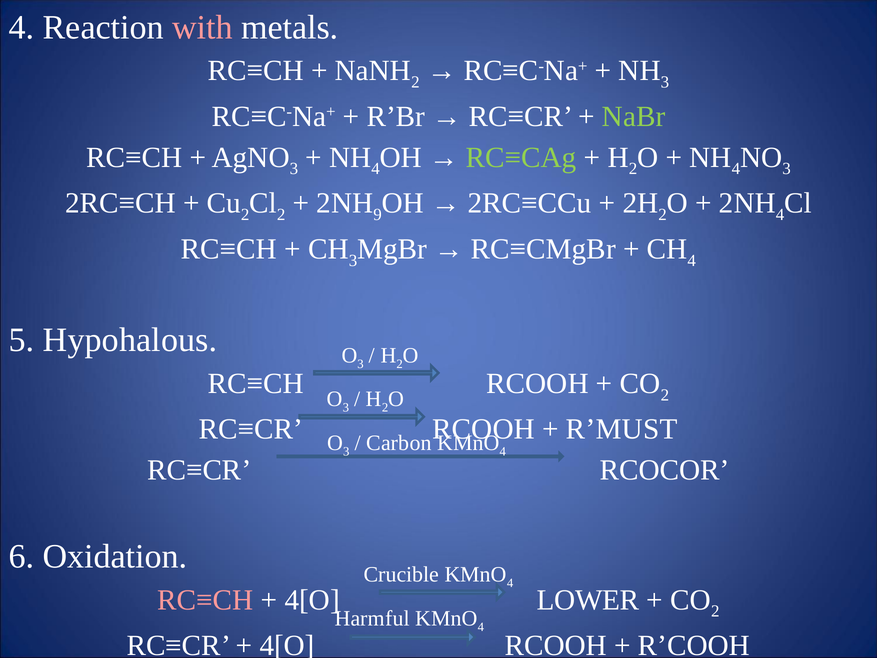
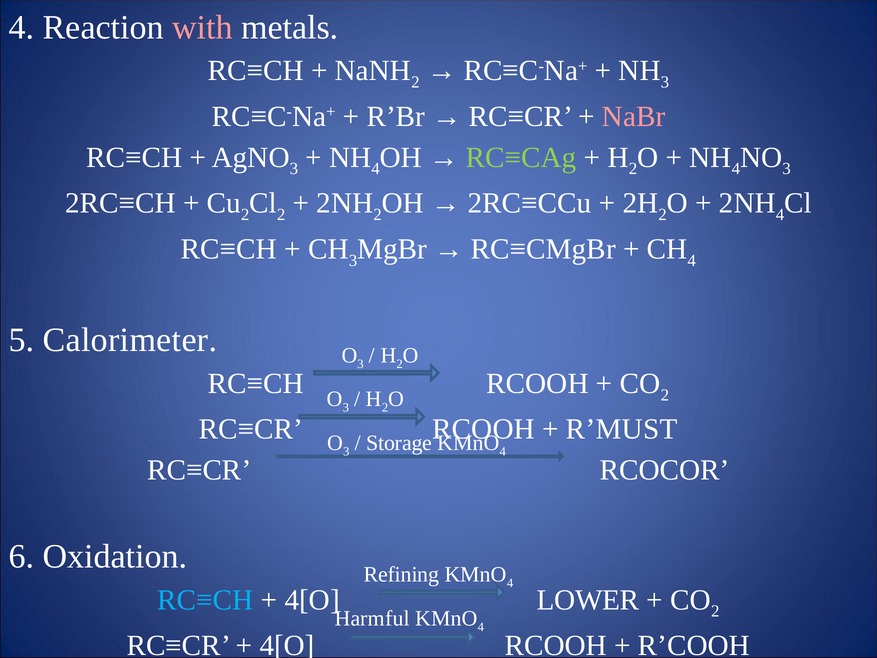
NaBr colour: light green -> pink (634, 117)
9: 9 -> 2 (378, 215)
Hypohalous: Hypohalous -> Calorimeter (130, 340)
Carbon: Carbon -> Storage (399, 443)
Crucible: Crucible -> Refining (402, 574)
RC≡CH colour: pink -> light blue (205, 600)
